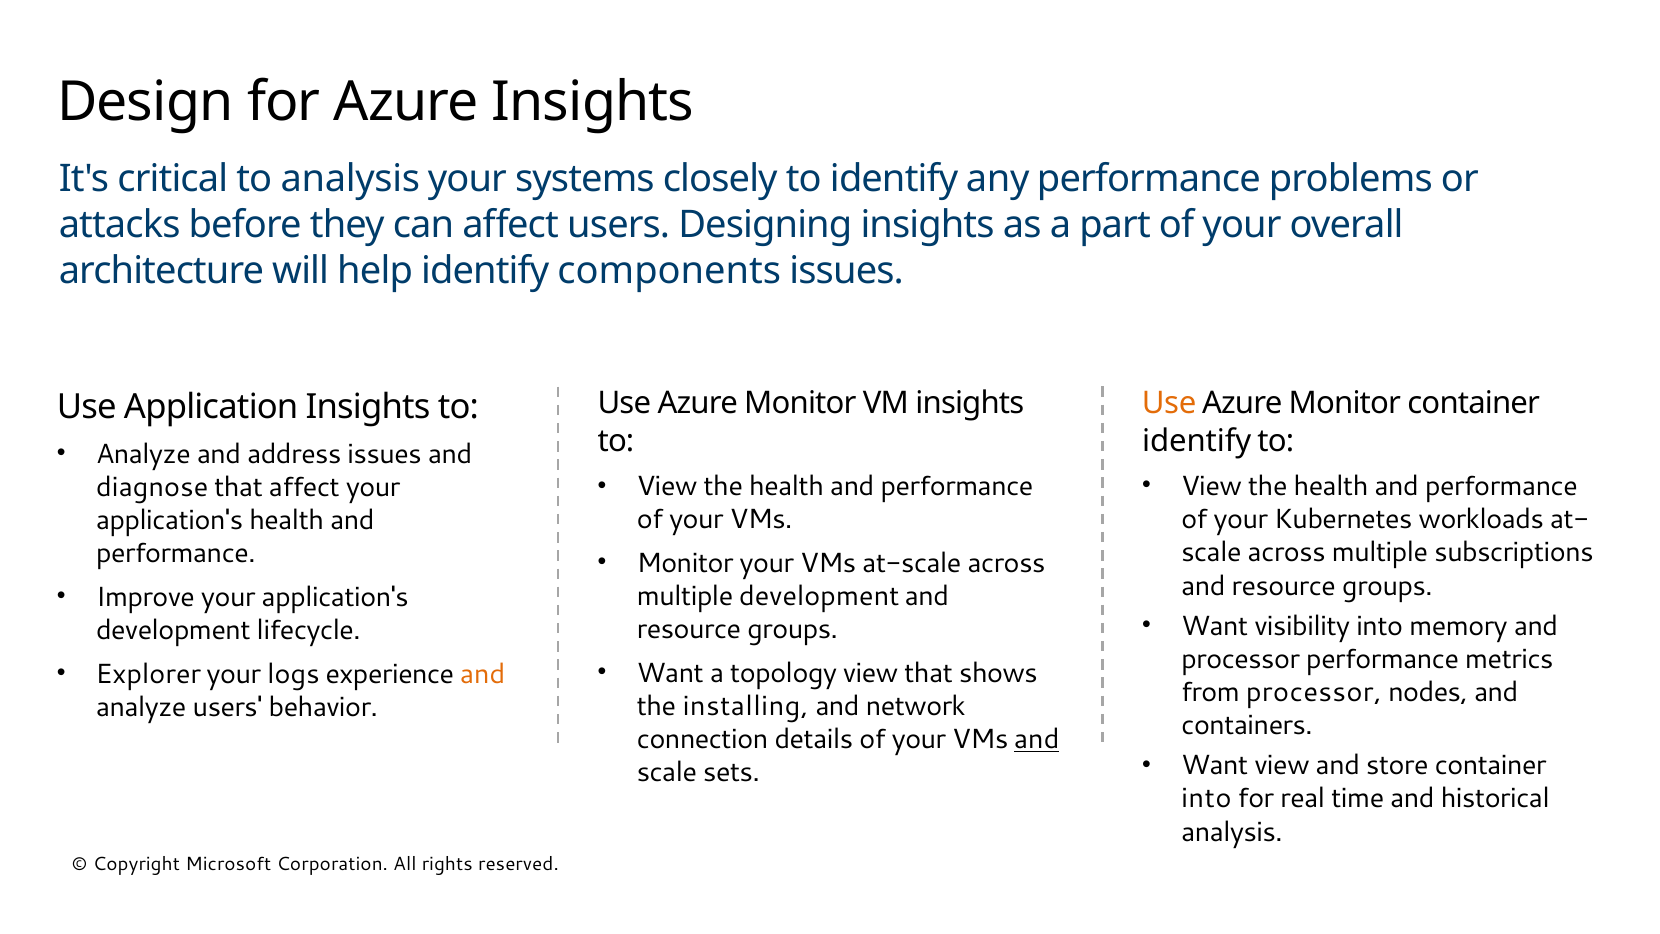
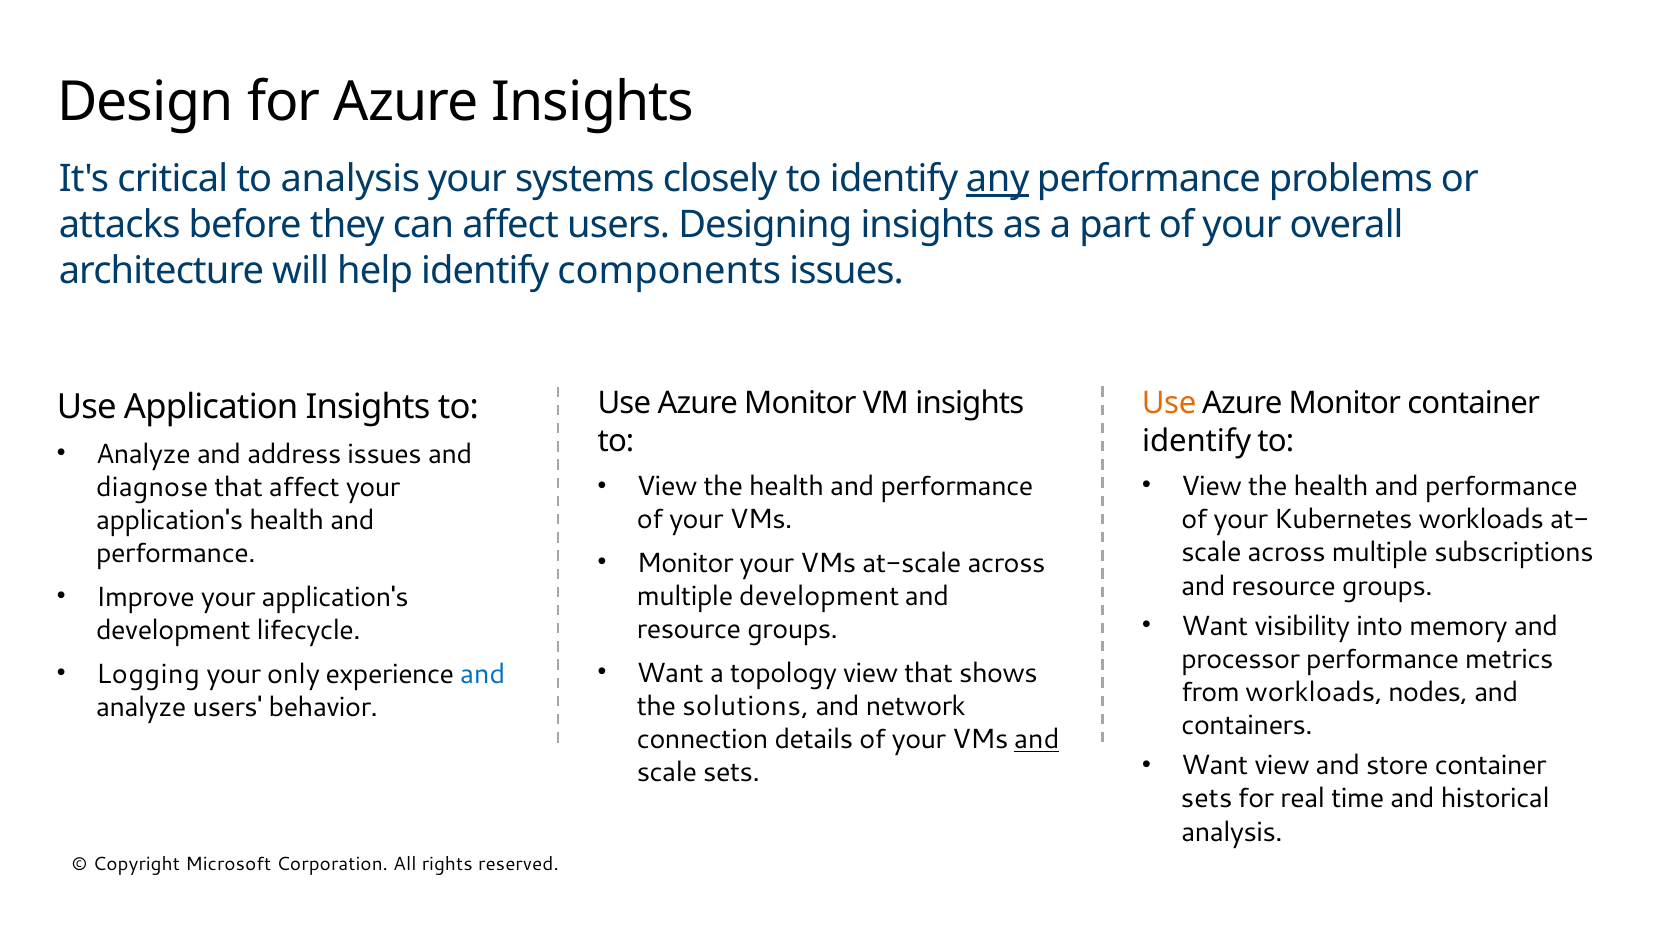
any underline: none -> present (998, 179)
Explorer: Explorer -> Logging (148, 674)
logs: logs -> only (293, 674)
and colour: orange -> blue (483, 674)
from processor: processor -> workloads (1314, 692)
installing: installing -> solutions (746, 706)
into: into -> sets (1207, 799)
